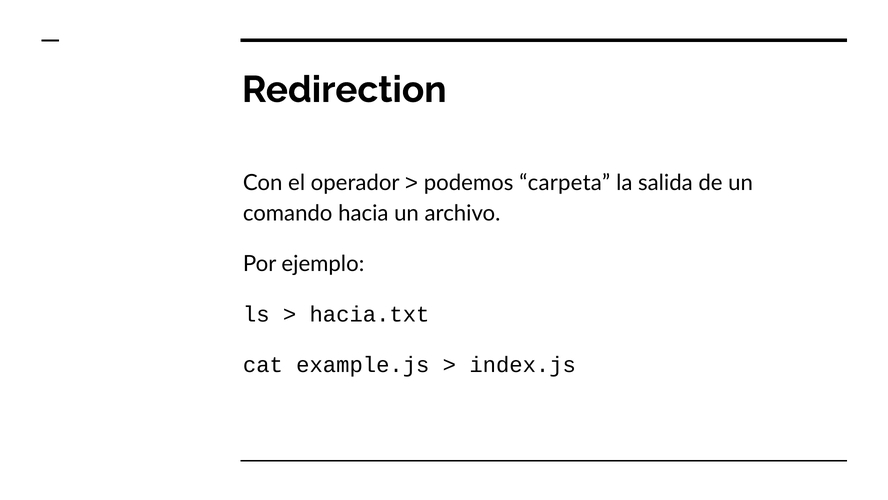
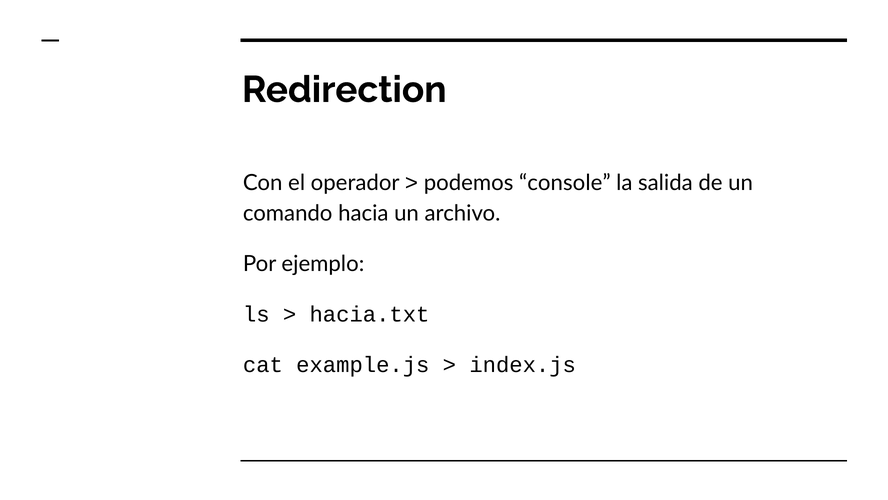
carpeta: carpeta -> console (565, 183)
